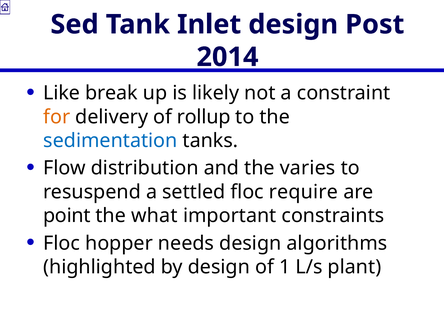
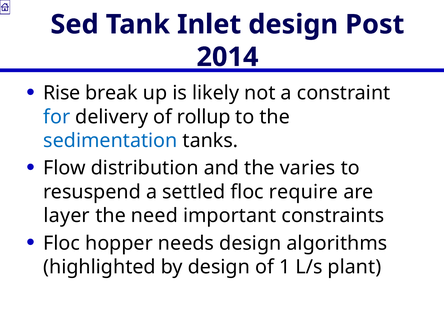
Like: Like -> Rise (62, 93)
for colour: orange -> blue (57, 117)
point: point -> layer (67, 216)
what: what -> need (154, 216)
